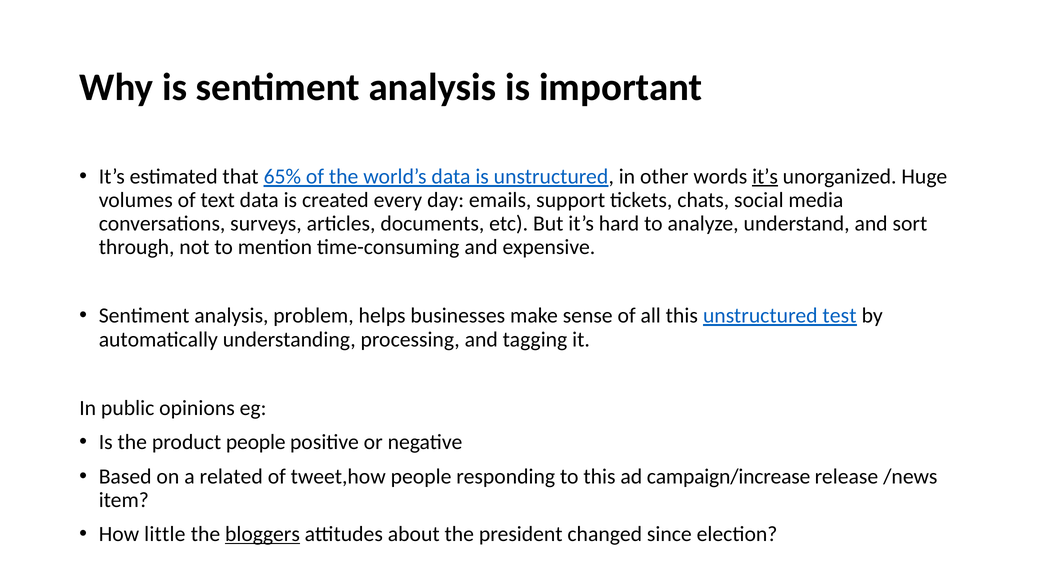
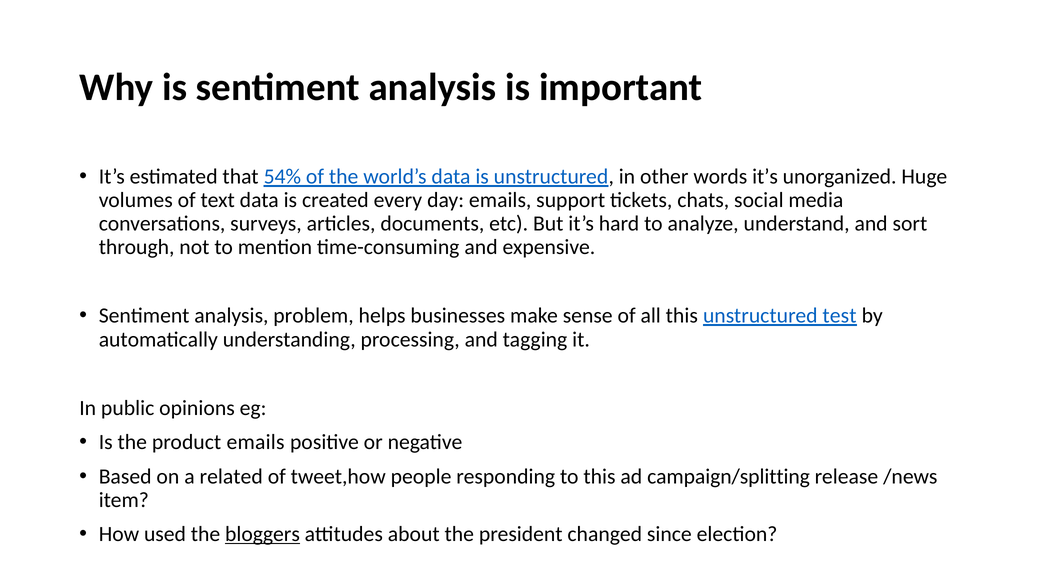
65%: 65% -> 54% (282, 177)
it’s underline: present -> none (765, 177)
product people: people -> emails (256, 442)
campaign/increase: campaign/increase -> campaign/splitting (729, 476)
little: little -> used (165, 534)
